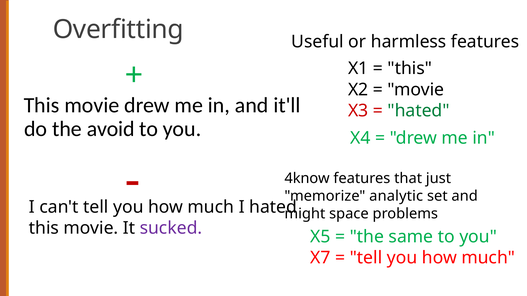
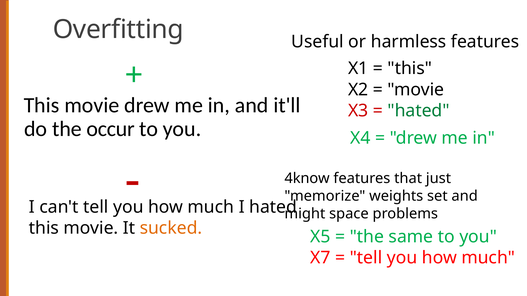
avoid: avoid -> occur (111, 129)
analytic: analytic -> weights (396, 196)
sucked colour: purple -> orange (171, 228)
